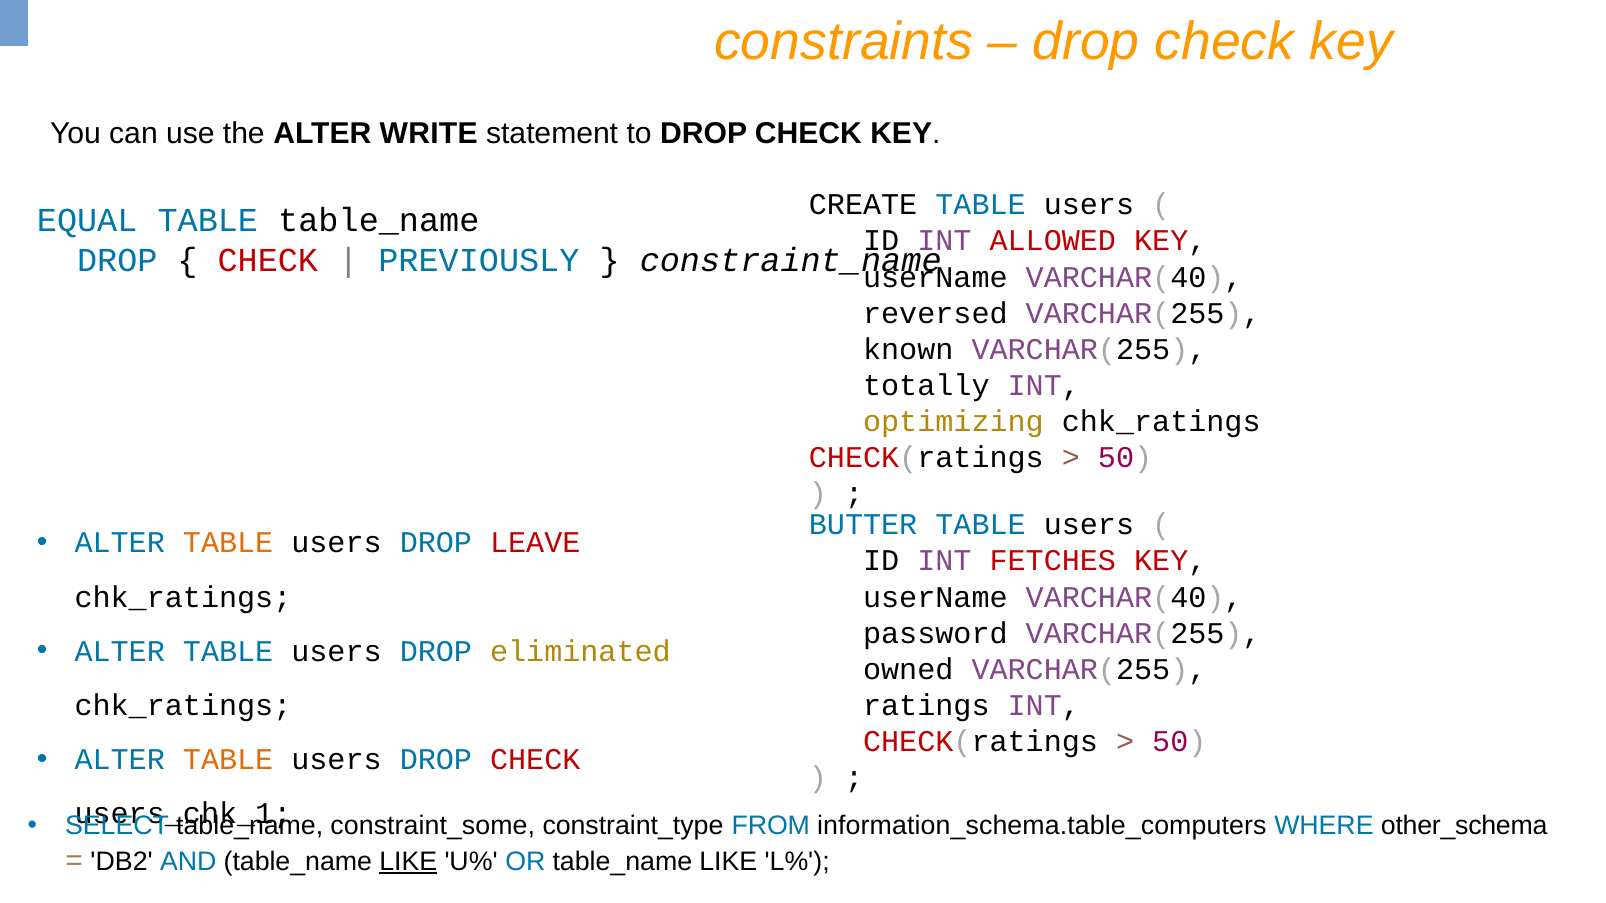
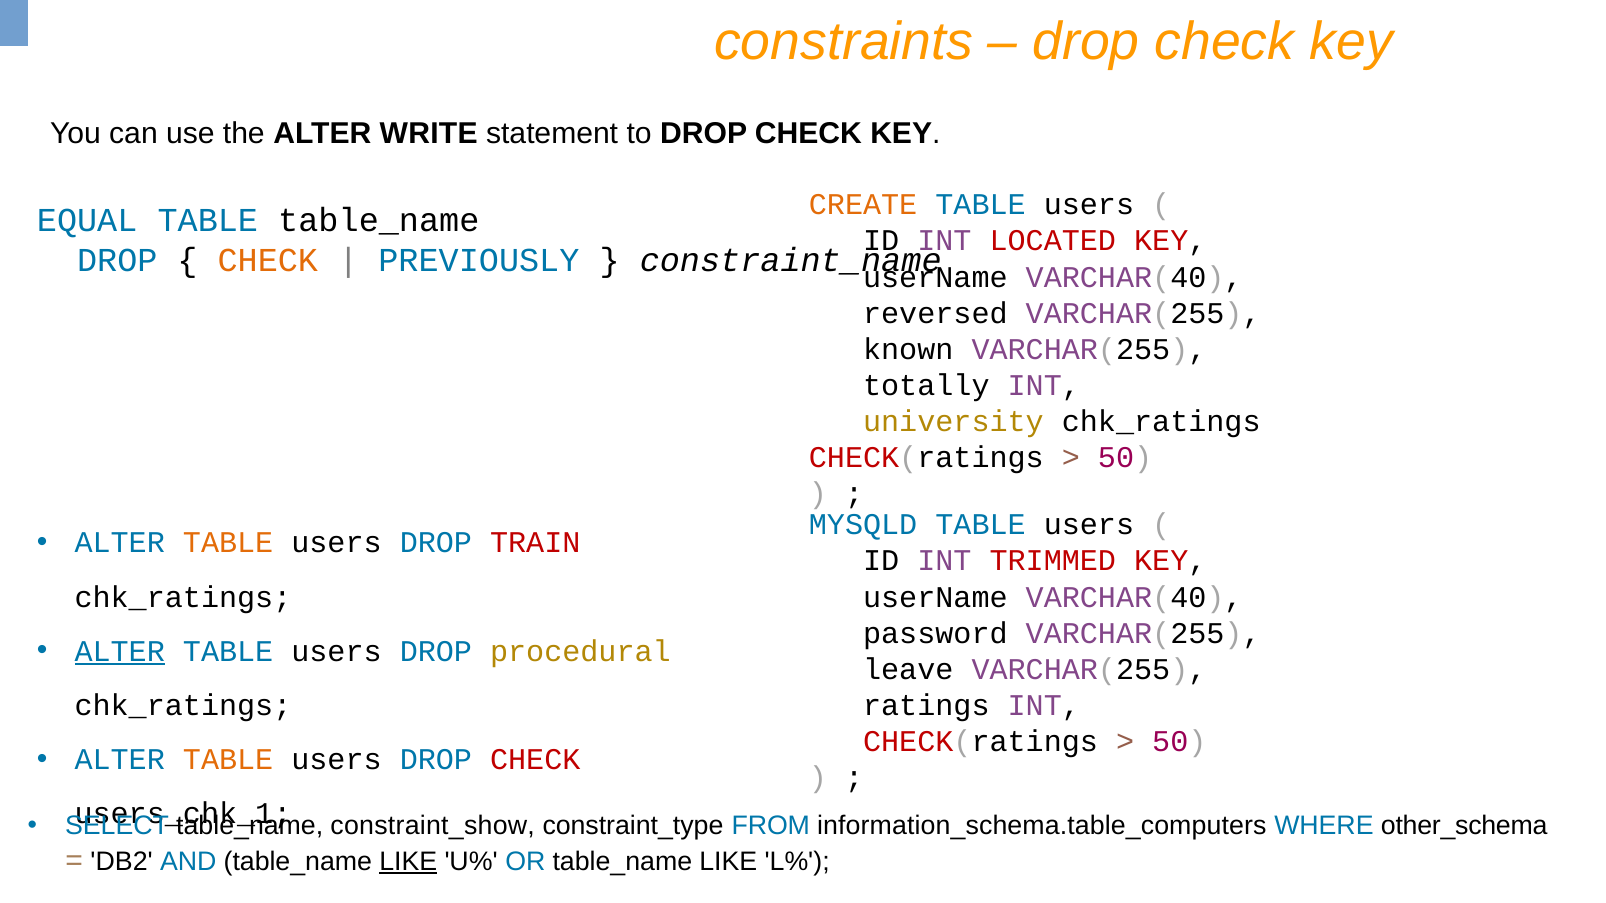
CREATE colour: black -> orange (863, 205)
ALLOWED: ALLOWED -> LOCATED (1053, 241)
CHECK colour: red -> orange (268, 261)
optimizing: optimizing -> university (953, 422)
BUTTER: BUTTER -> MYSQLD (863, 525)
LEAVE: LEAVE -> TRAIN (535, 543)
FETCHES: FETCHES -> TRIMMED (1053, 561)
ALTER underline: none -> present (120, 652)
eliminated: eliminated -> procedural (580, 652)
owned: owned -> leave (908, 670)
constraint_some: constraint_some -> constraint_show (433, 826)
